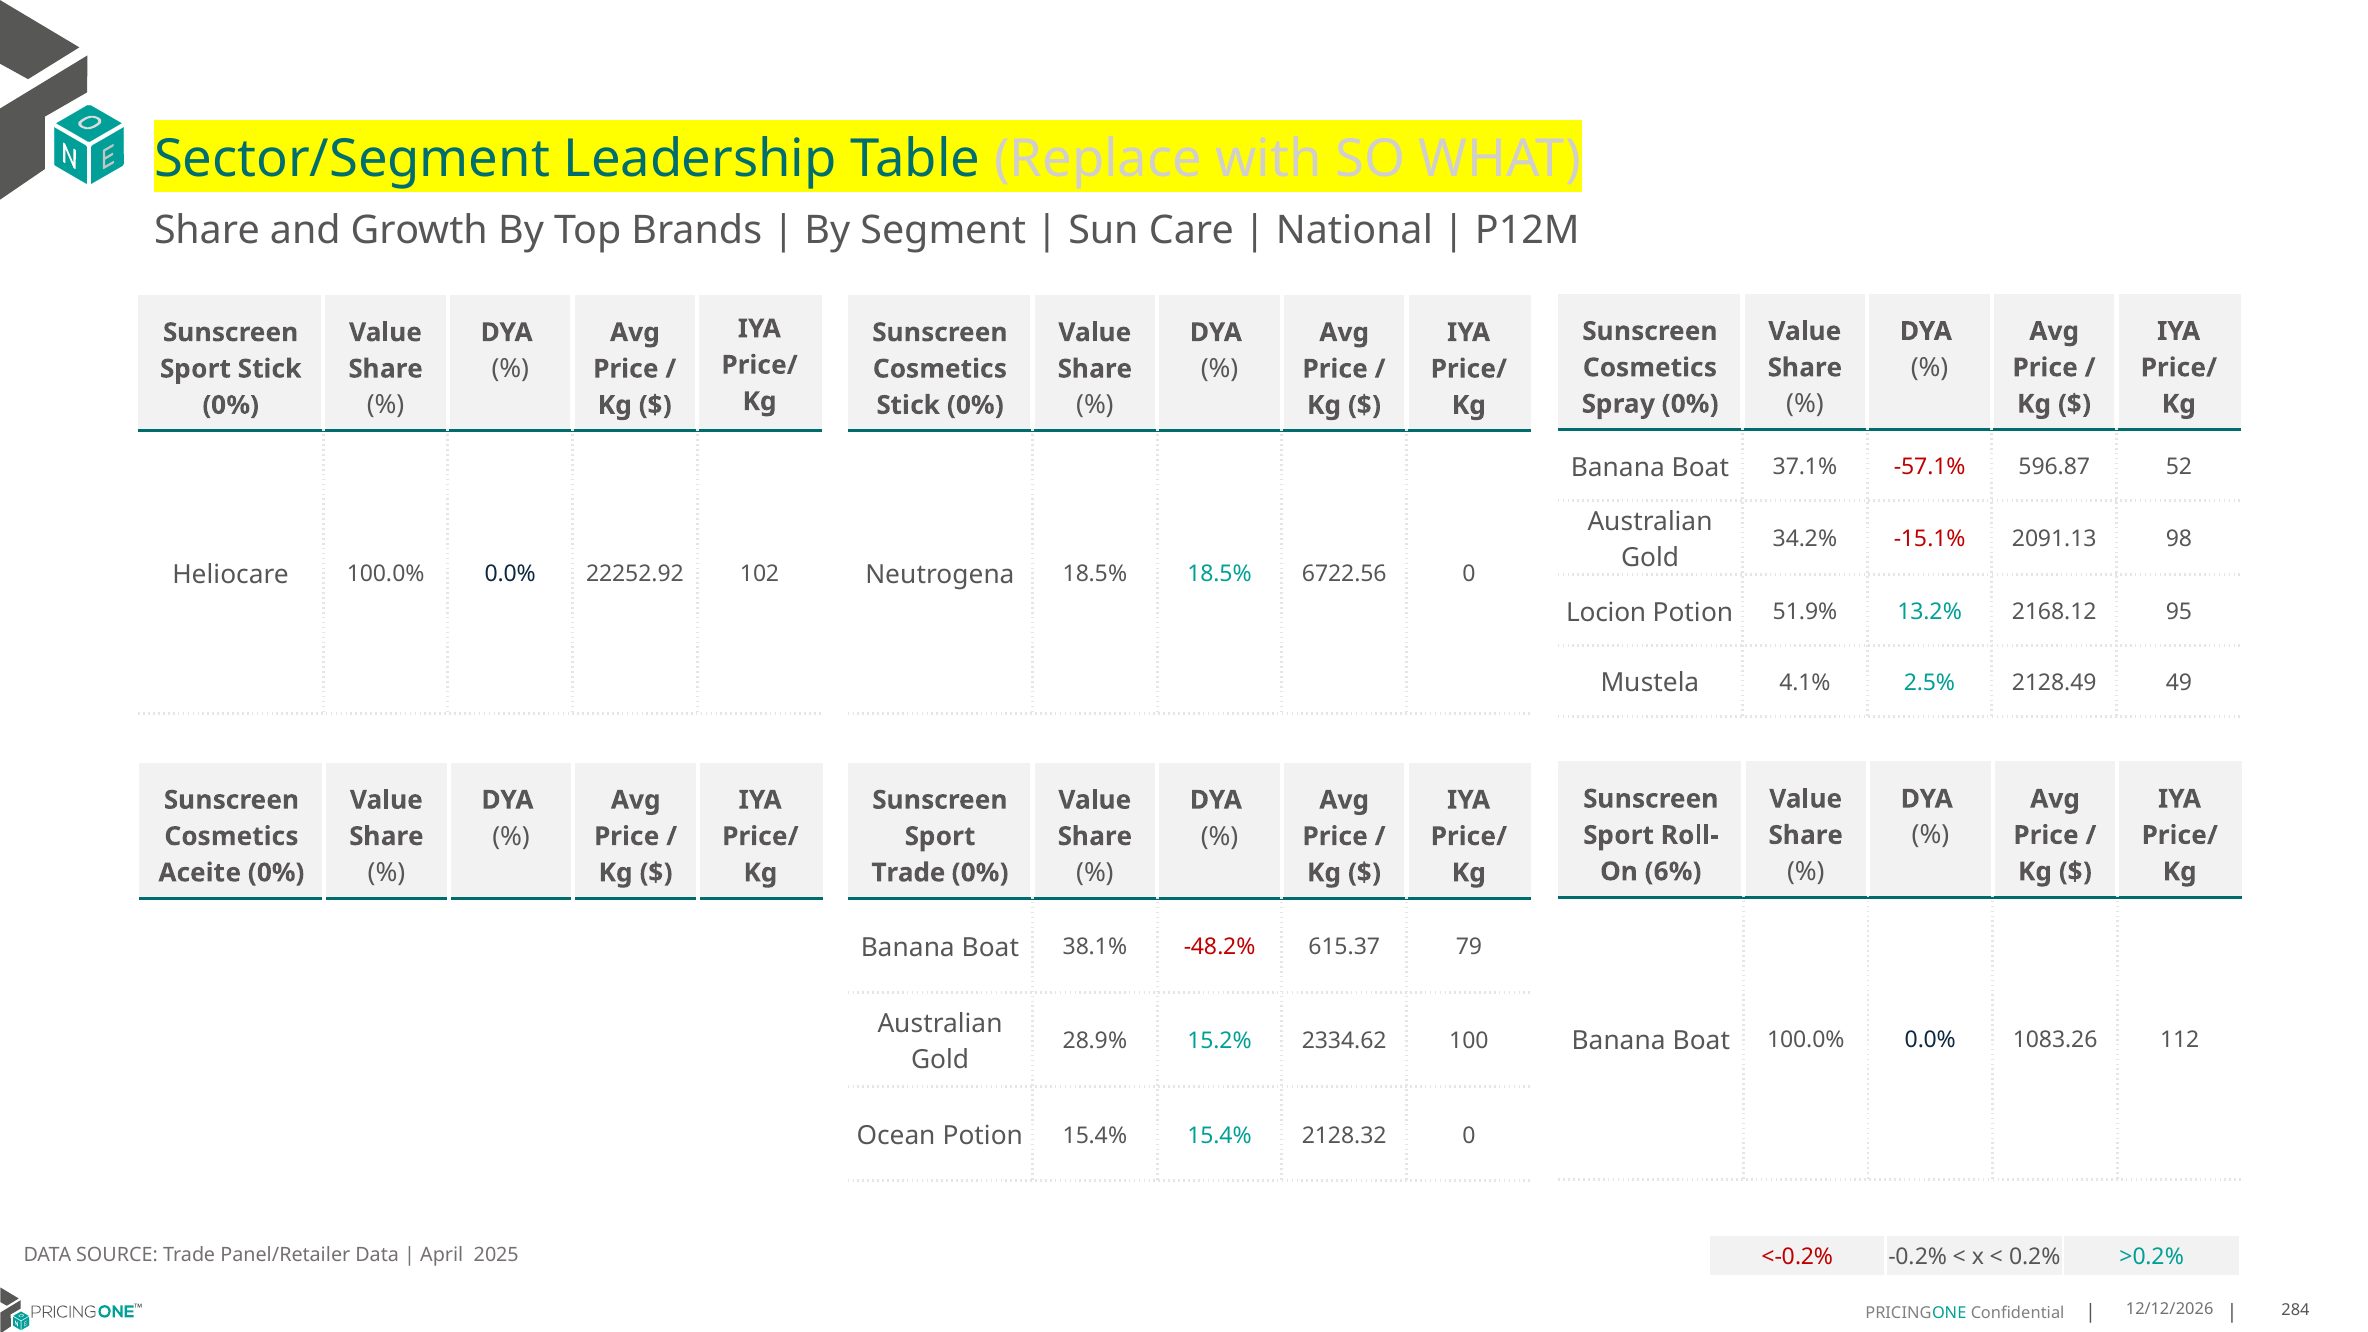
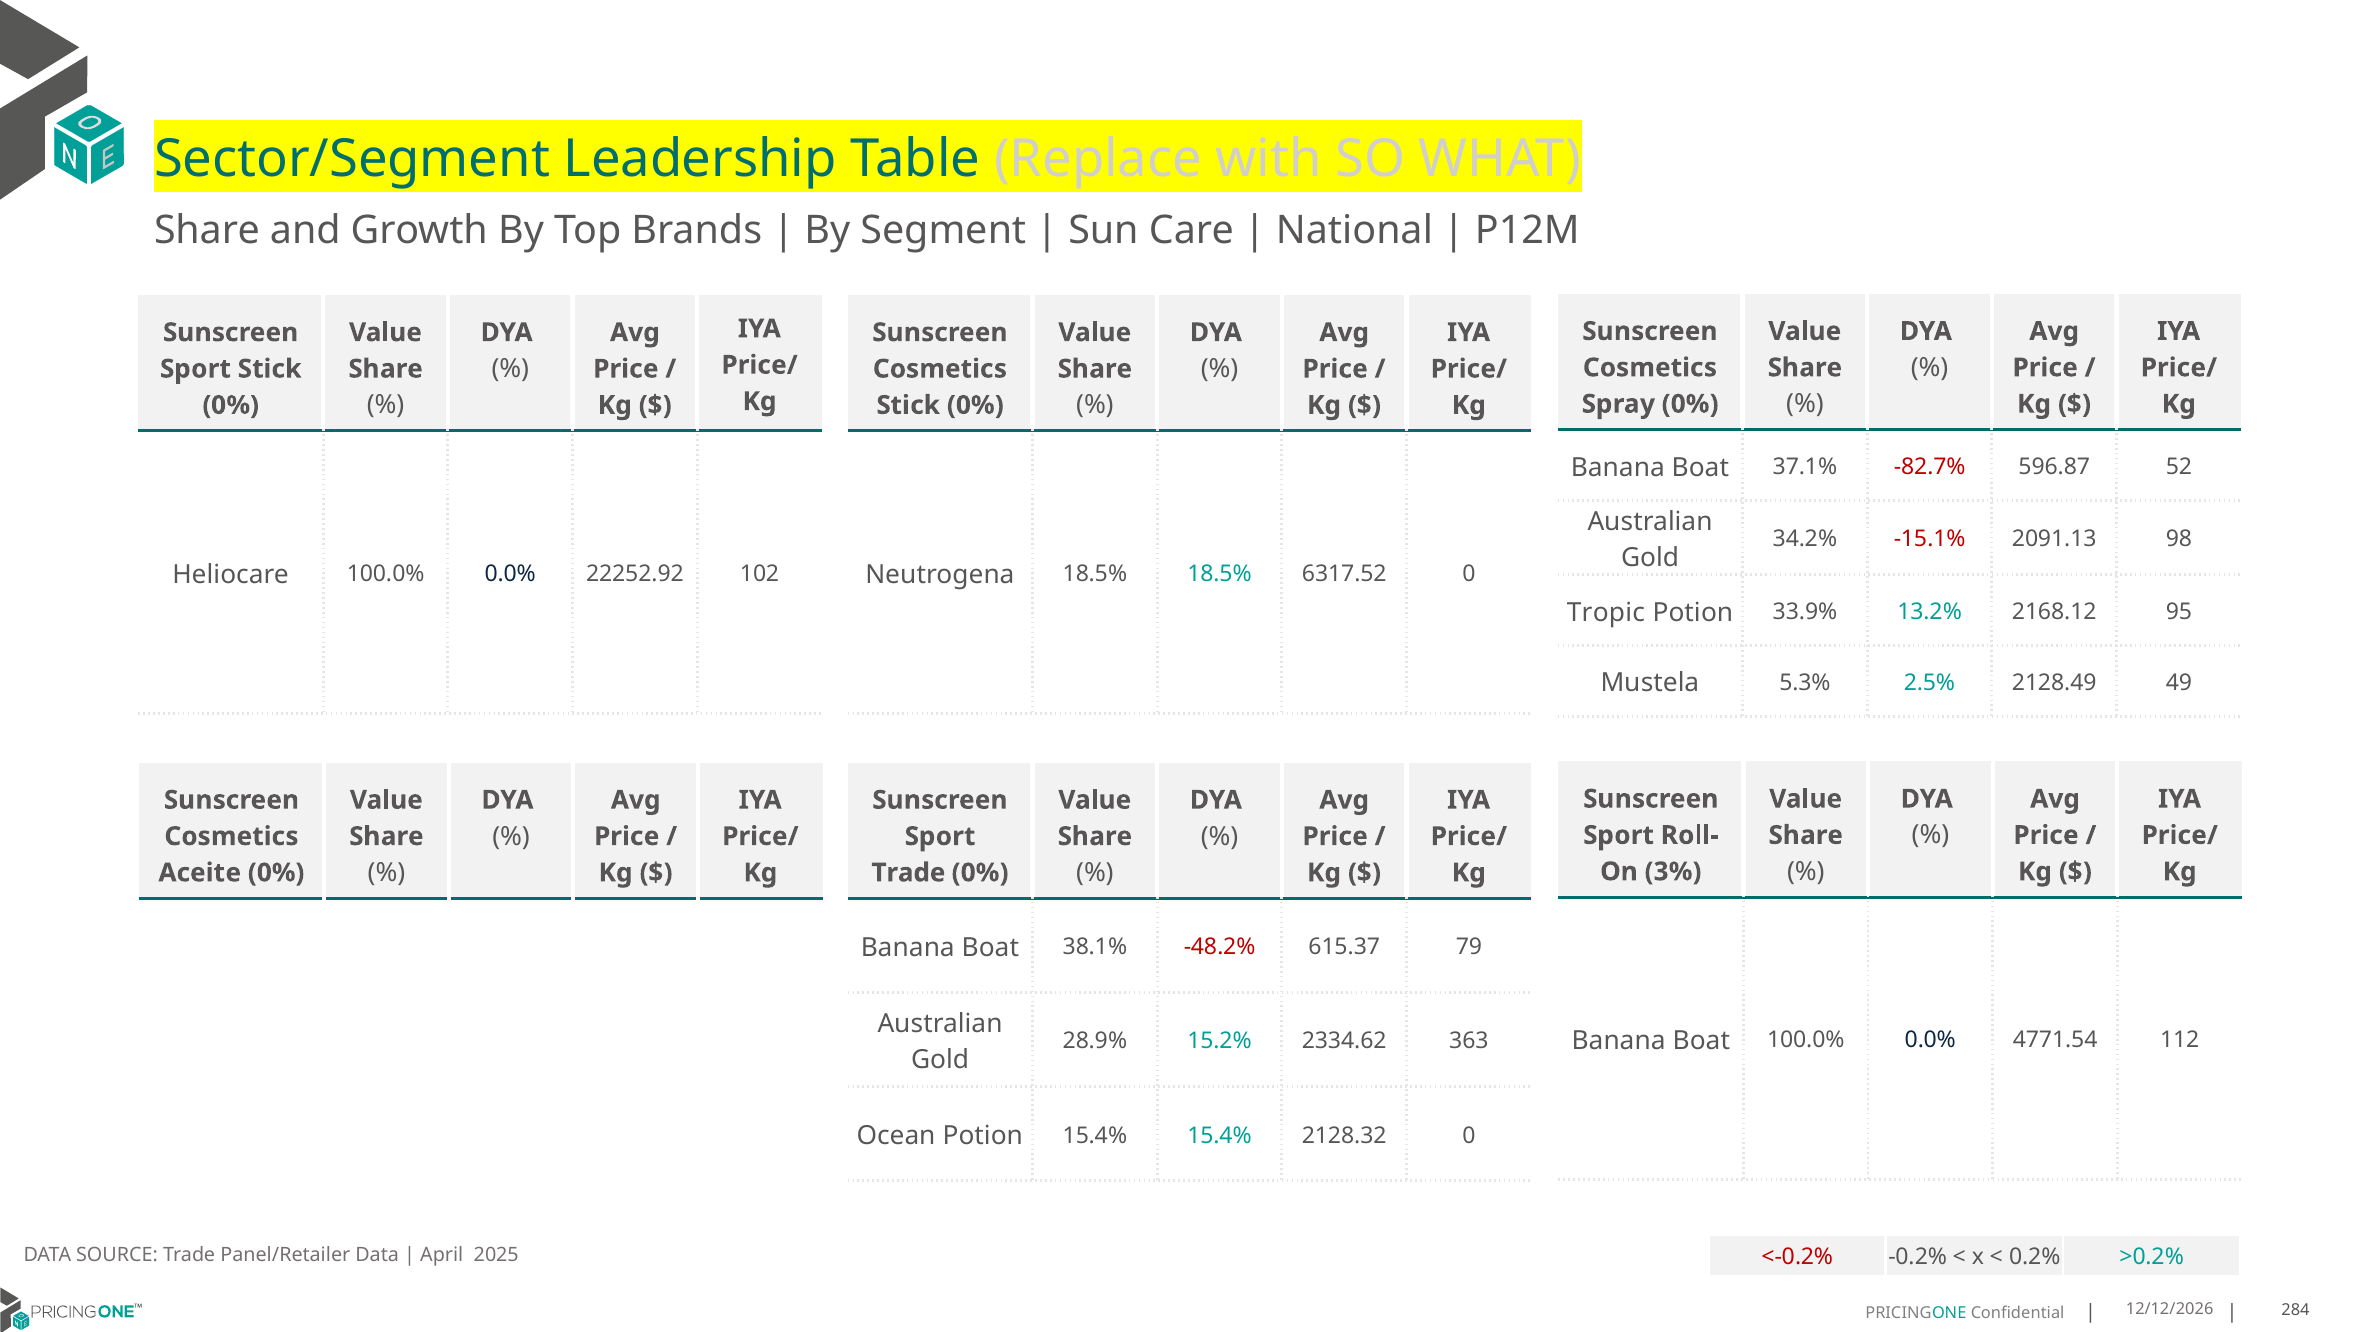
-57.1%: -57.1% -> -82.7% (1930, 467)
6722.56: 6722.56 -> 6317.52 (1344, 574)
Locion: Locion -> Tropic (1606, 613)
51.9%: 51.9% -> 33.9% (1805, 612)
4.1%: 4.1% -> 5.3% (1805, 683)
6%: 6% -> 3% (1673, 872)
1083.26: 1083.26 -> 4771.54 (2055, 1040)
100: 100 -> 363 (1469, 1041)
